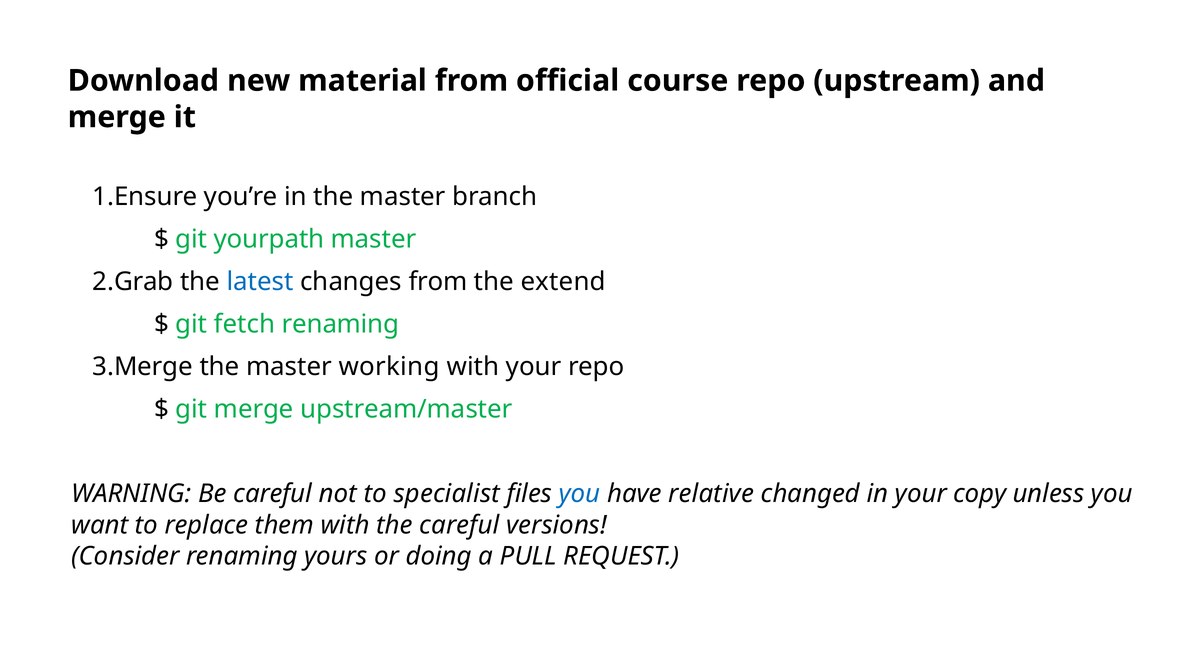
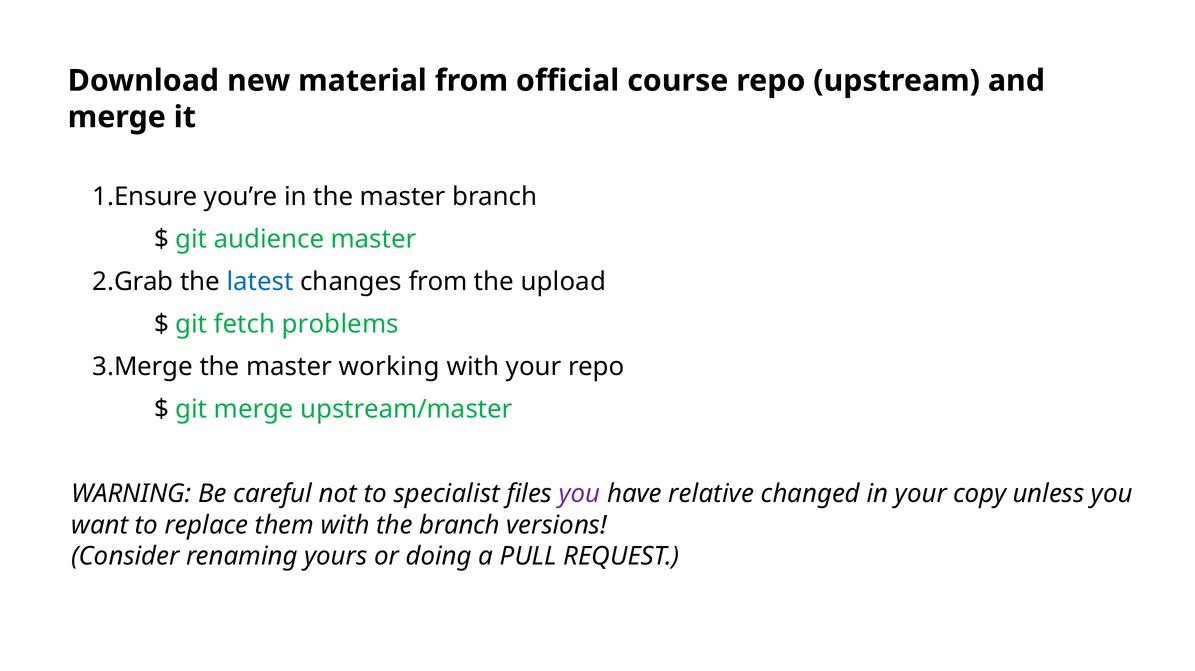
yourpath: yourpath -> audience (269, 239)
extend: extend -> upload (563, 282)
fetch renaming: renaming -> problems (340, 324)
you colour: blue -> purple (580, 494)
the careful: careful -> branch (460, 525)
